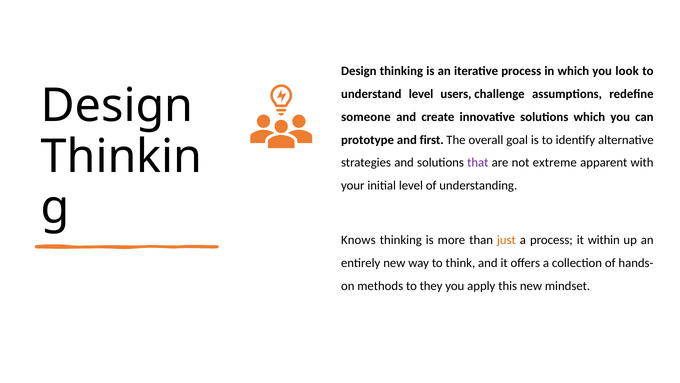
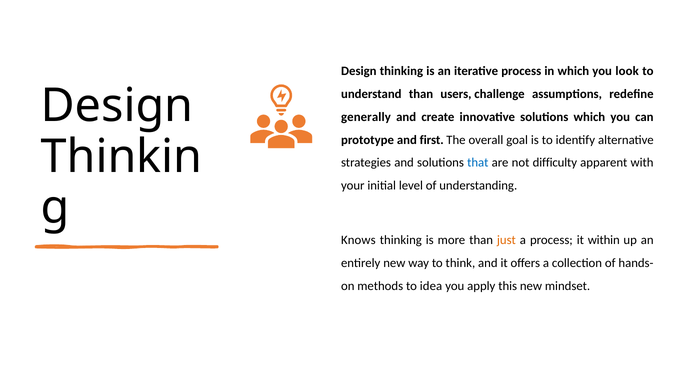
understand level: level -> than (421, 94)
someone: someone -> generally (366, 117)
that colour: purple -> blue (478, 163)
extreme: extreme -> difficulty (555, 163)
they: they -> idea (431, 286)
